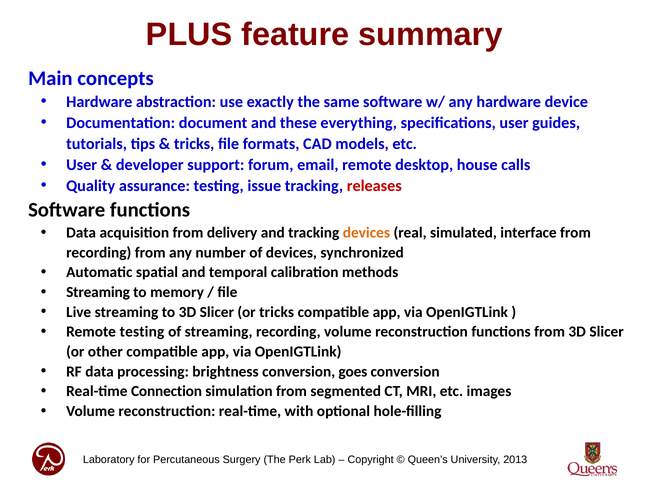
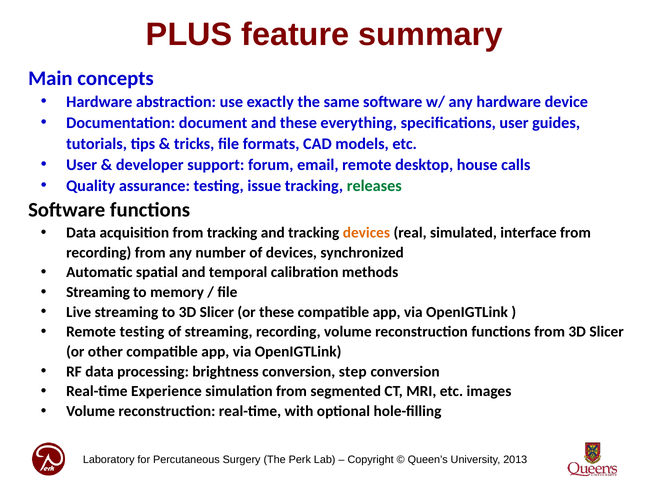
releases colour: red -> green (374, 186)
from delivery: delivery -> tracking (232, 233)
or tricks: tricks -> these (277, 313)
goes: goes -> step (353, 372)
Connection: Connection -> Experience (166, 392)
